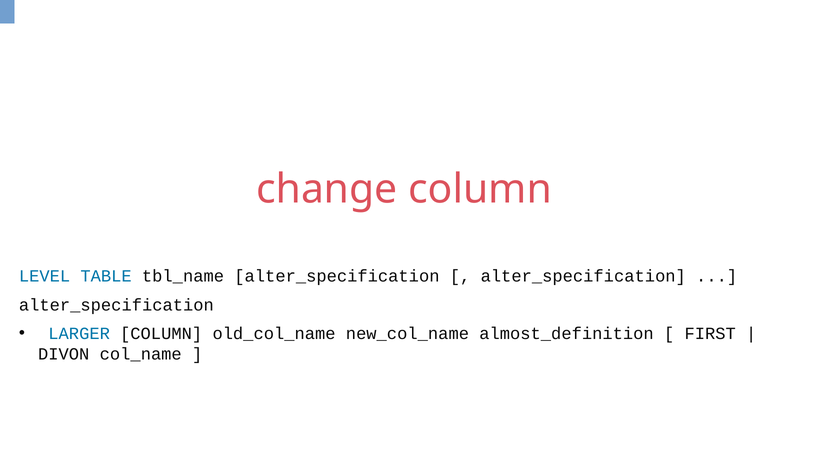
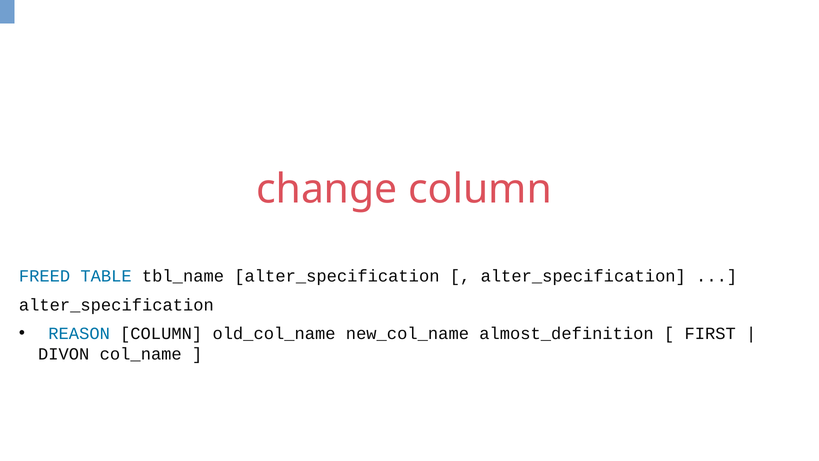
LEVEL: LEVEL -> FREED (45, 276)
LARGER: LARGER -> REASON (79, 333)
